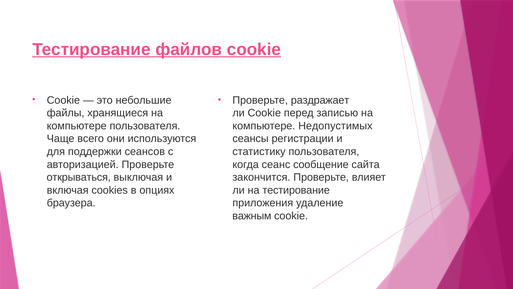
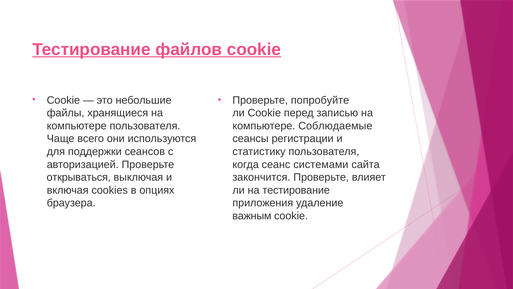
раздражает: раздражает -> попробуйте (320, 100)
Недопустимых: Недопустимых -> Соблюдаемые (335, 126)
сообщение: сообщение -> системами (321, 164)
